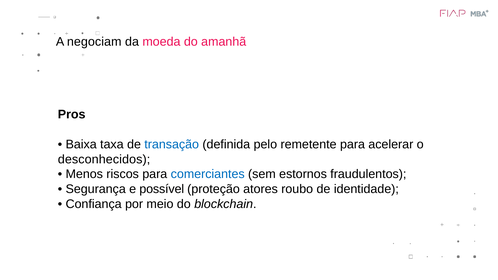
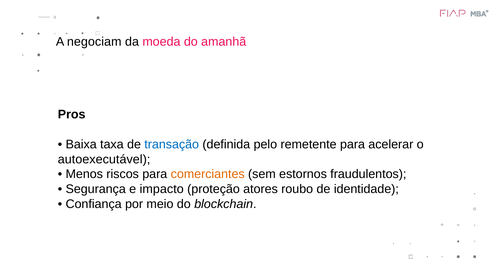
desconhecidos: desconhecidos -> autoexecutável (104, 160)
comerciantes colour: blue -> orange (208, 174)
possível: possível -> impacto (162, 189)
